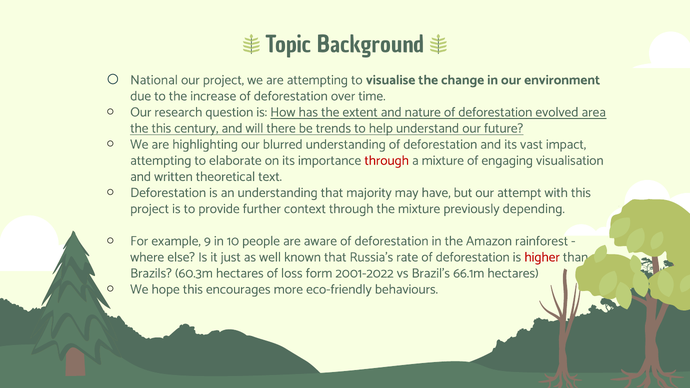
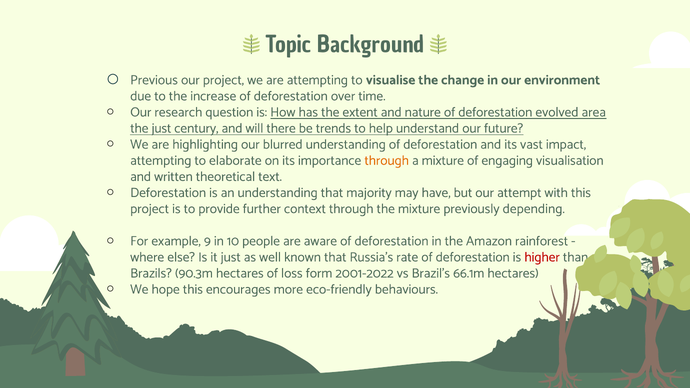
National: National -> Previous (154, 80)
the this: this -> just (161, 128)
through colour: red -> orange (387, 160)
60.3m: 60.3m -> 90.3m (194, 273)
